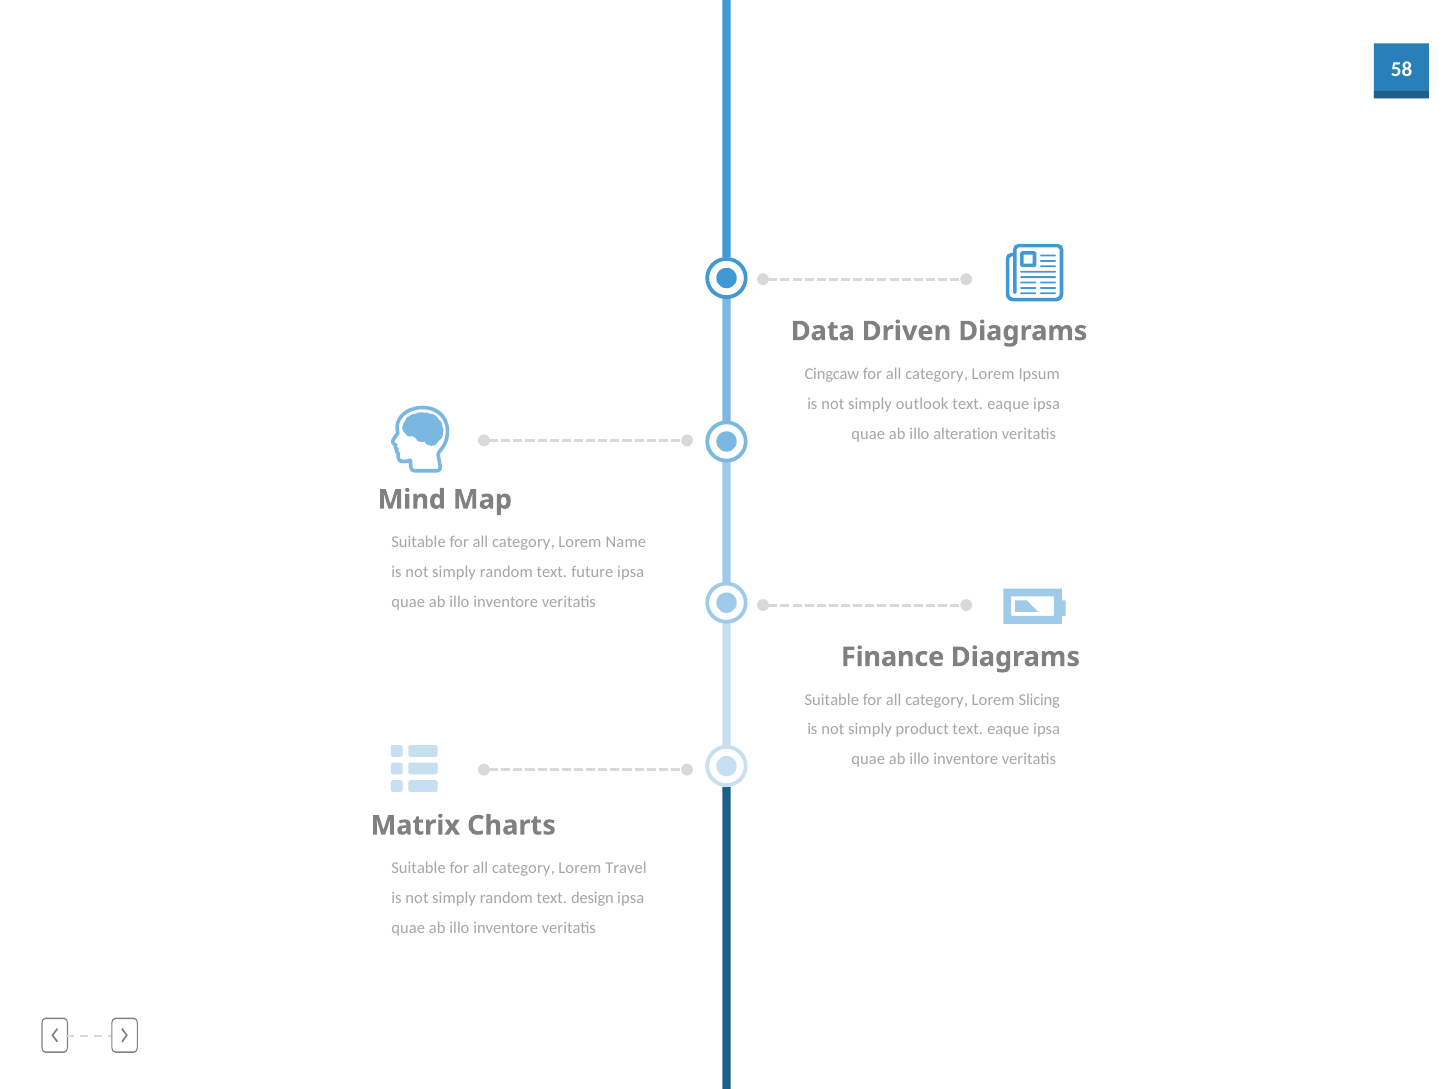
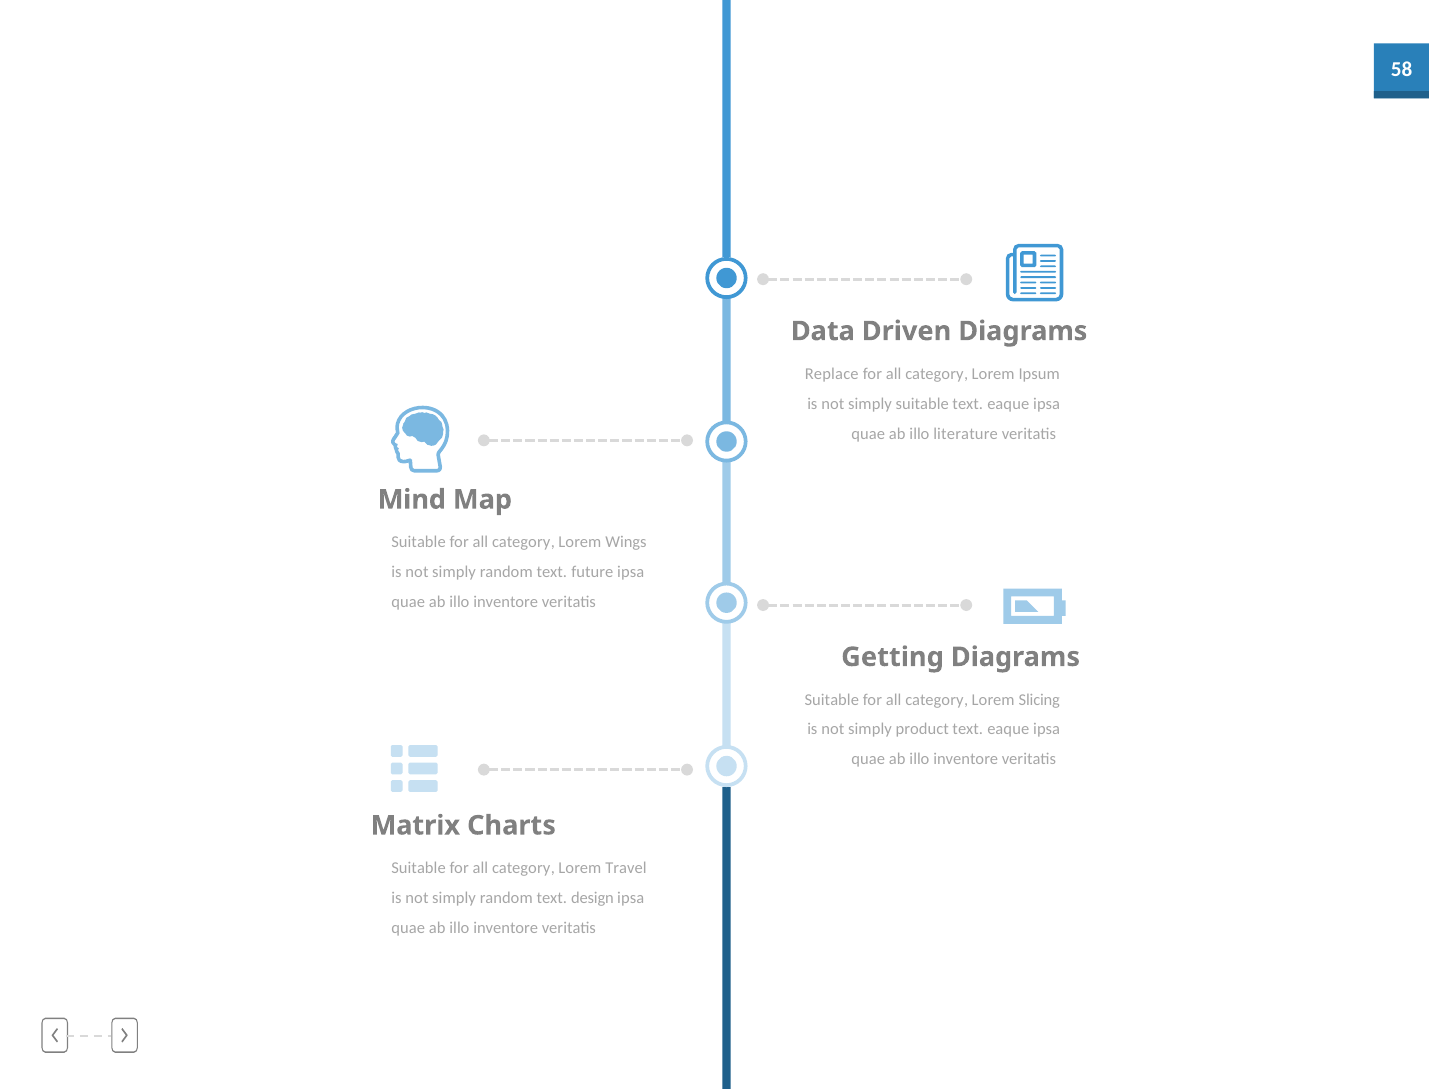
Cingcaw: Cingcaw -> Replace (832, 374)
simply outlook: outlook -> suitable (922, 404)
alteration: alteration -> literature (966, 434)
Name: Name -> Wings (626, 543)
Finance: Finance -> Getting (893, 658)
